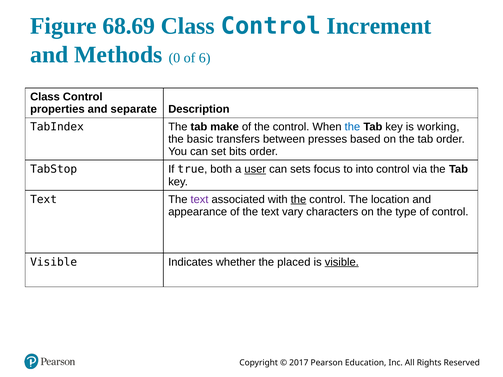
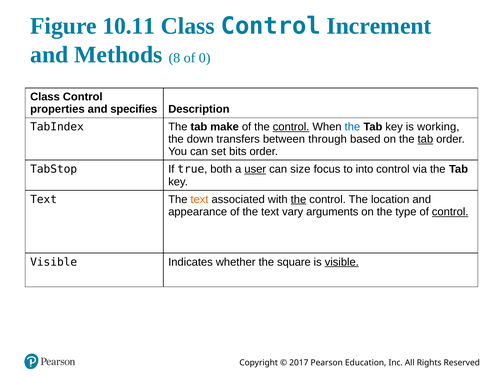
68.69: 68.69 -> 10.11 (129, 26)
0: 0 -> 8 (174, 58)
6: 6 -> 0 (205, 58)
separate: separate -> specifies (134, 109)
control underline: none -> present (291, 127)
basic: basic -> down (200, 139)
presses: presses -> through (328, 139)
tab underline: none -> present (425, 139)
sets: sets -> size (300, 169)
text colour: purple -> orange (200, 199)
characters: characters -> arguments (332, 212)
control underline: none -> present (450, 212)
placed: placed -> square (294, 262)
